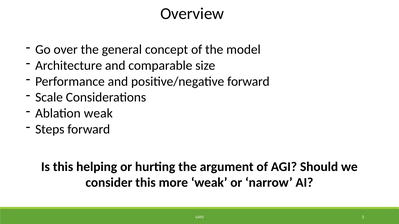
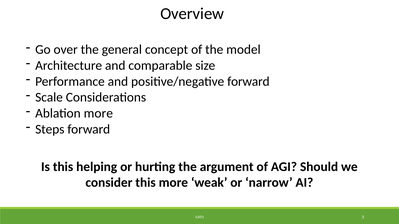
Ablation weak: weak -> more (98, 114)
